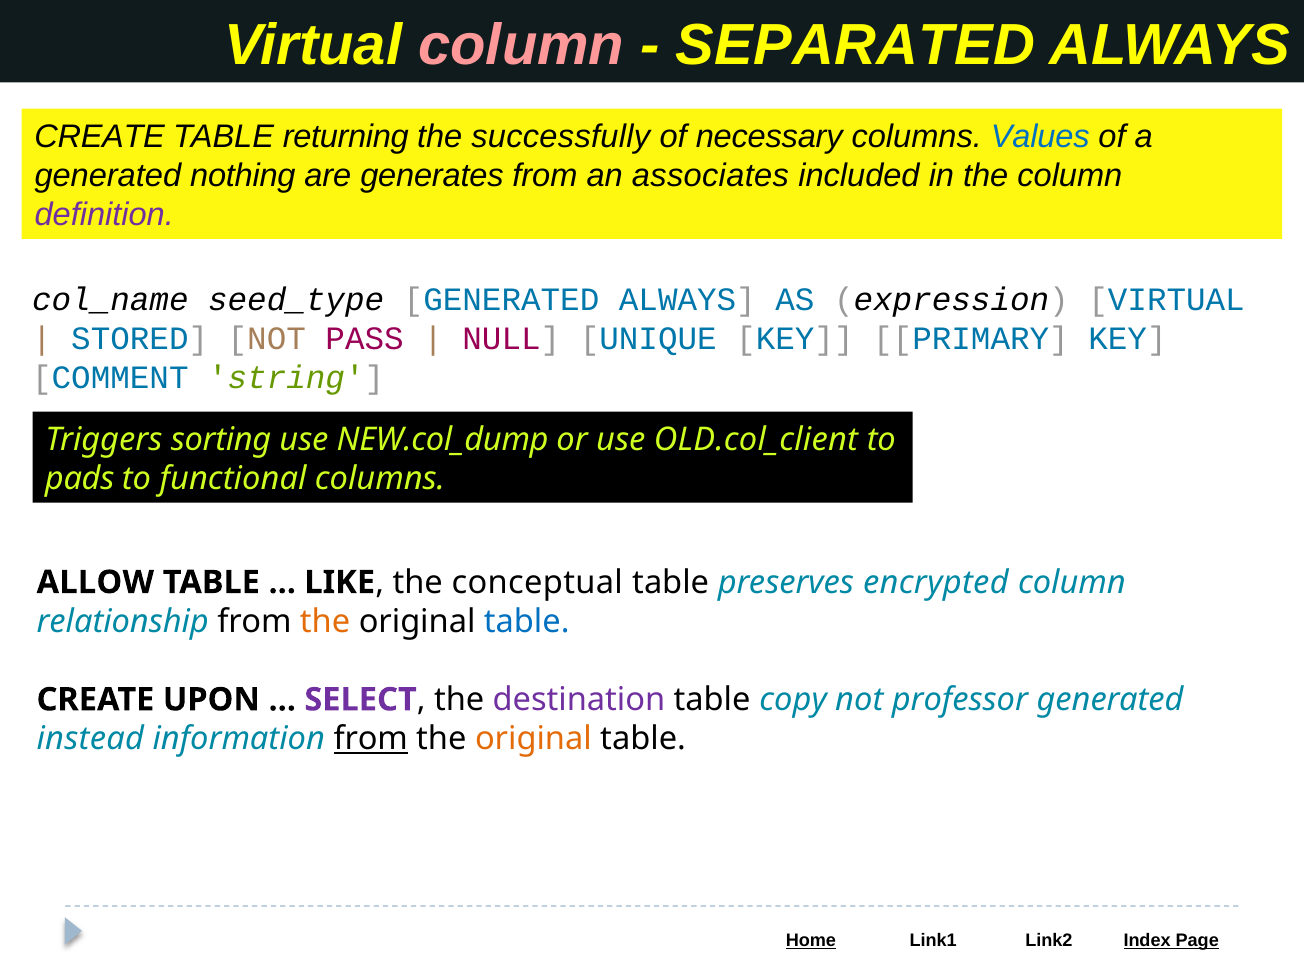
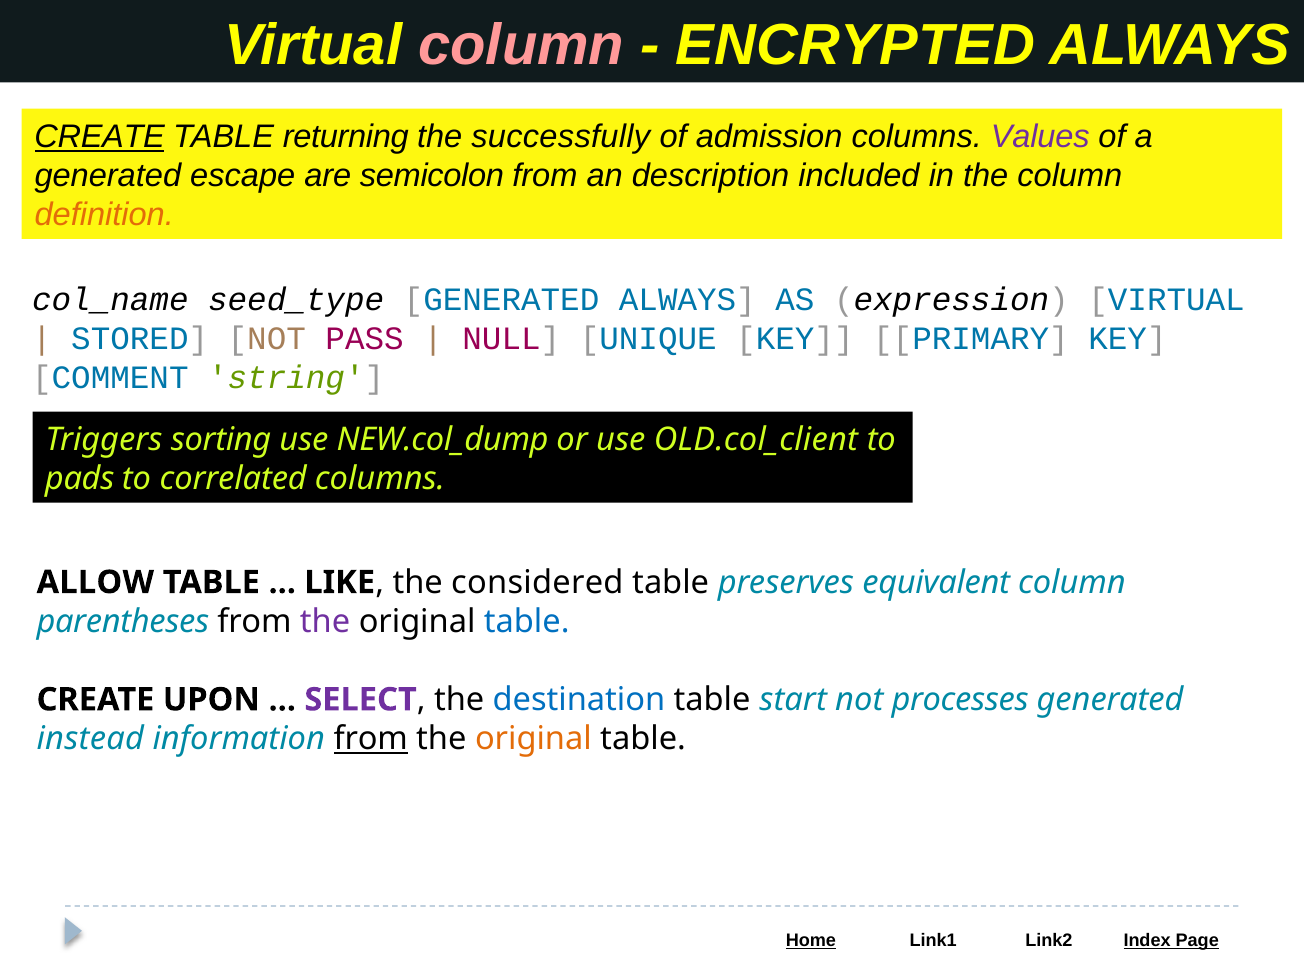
SEPARATED: SEPARATED -> ENCRYPTED (855, 45)
CREATE underline: none -> present (100, 137)
necessary: necessary -> admission (769, 137)
Values colour: blue -> purple (1040, 137)
nothing: nothing -> escape (243, 176)
generates: generates -> semicolon (432, 176)
associates: associates -> description (711, 176)
definition colour: purple -> orange (104, 215)
functional: functional -> correlated (233, 479)
conceptual: conceptual -> considered (537, 582)
encrypted: encrypted -> equivalent (936, 582)
relationship: relationship -> parentheses (123, 621)
the colour: orange -> purple (325, 621)
destination colour: purple -> blue (579, 700)
copy: copy -> start (793, 700)
professor: professor -> processes (960, 700)
